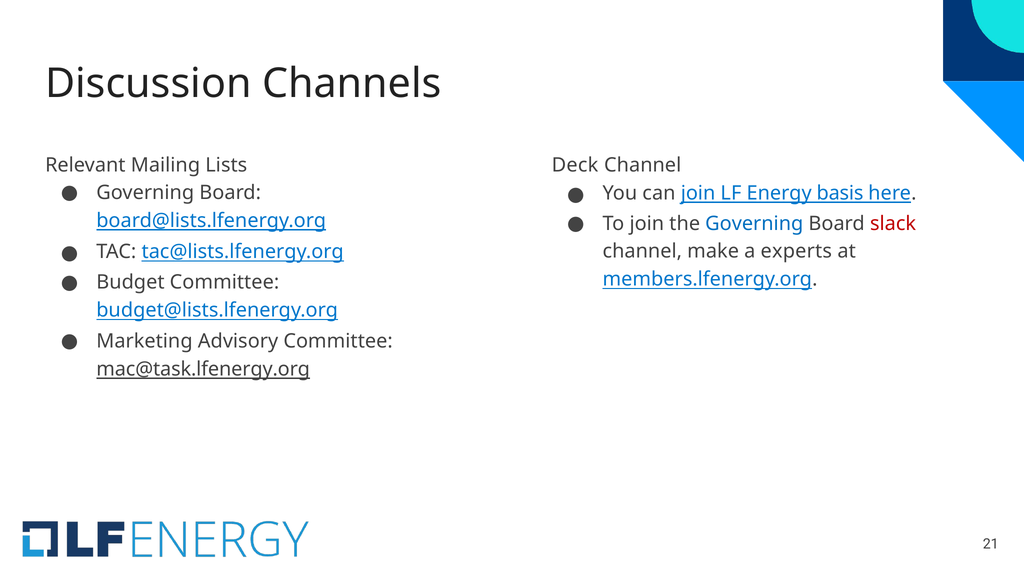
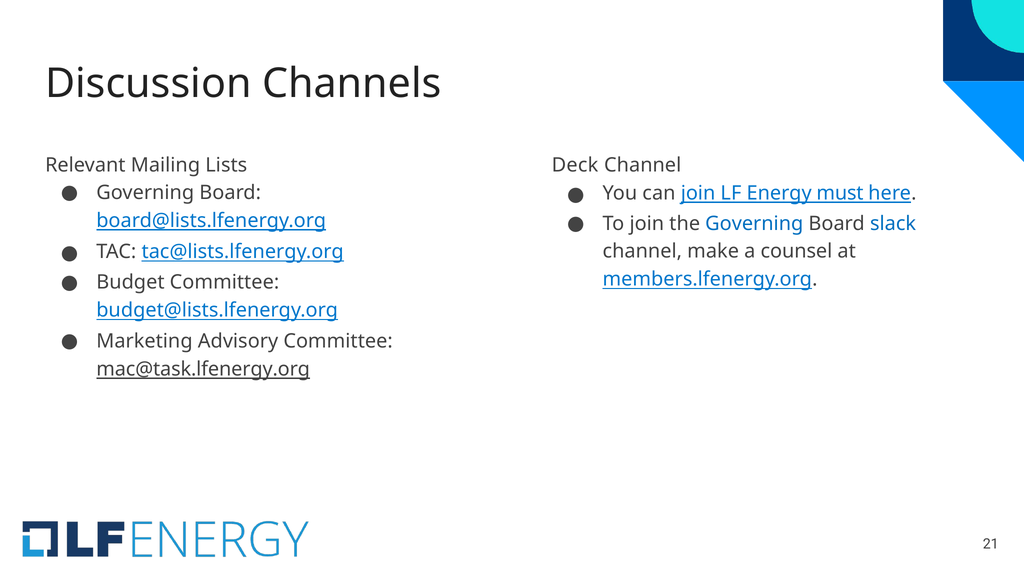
basis: basis -> must (840, 193)
slack colour: red -> blue (893, 224)
experts: experts -> counsel (796, 251)
